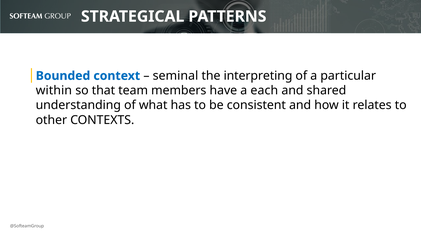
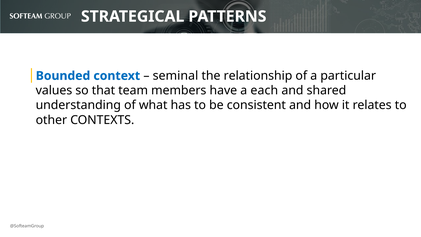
interpreting: interpreting -> relationship (258, 76)
within: within -> values (54, 90)
